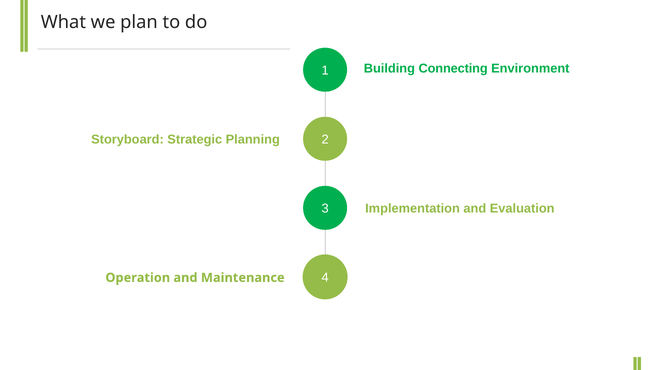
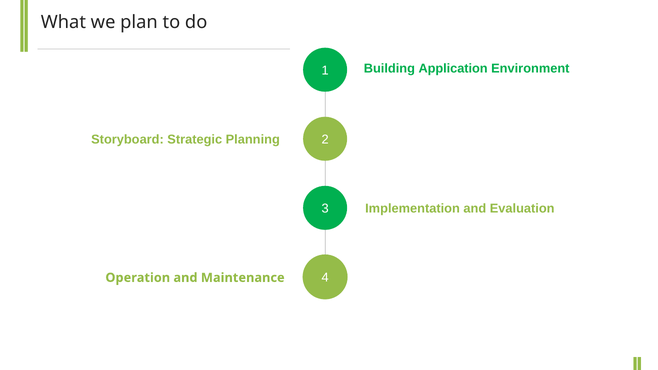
Connecting: Connecting -> Application (453, 68)
